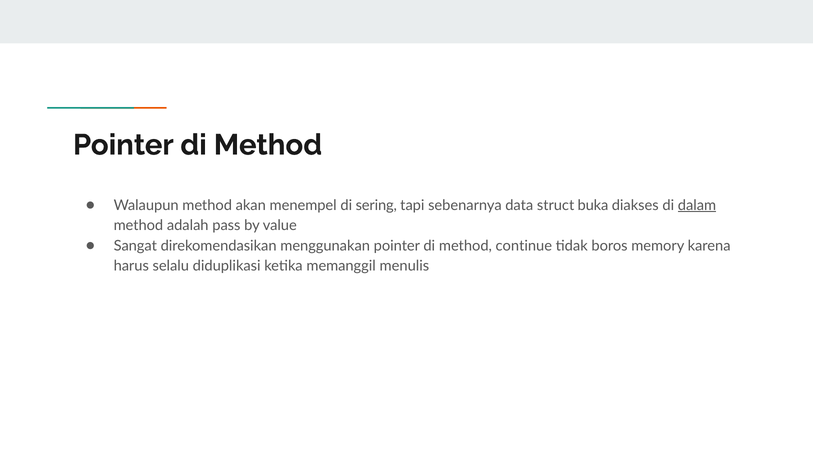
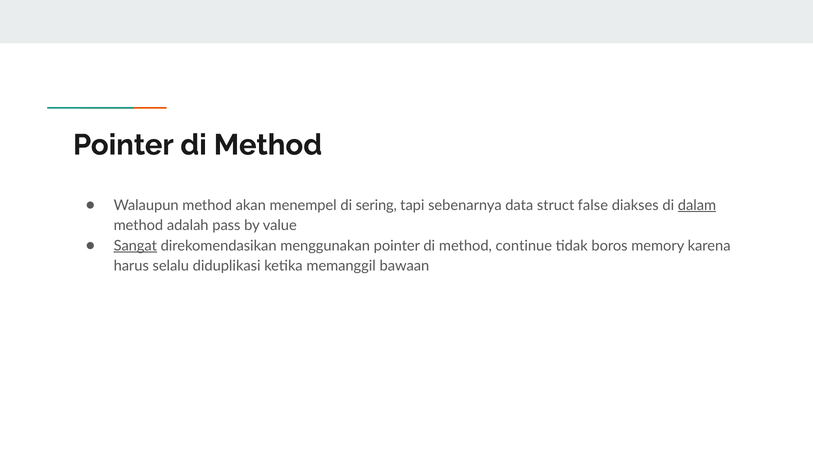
buka: buka -> false (593, 205)
Sangat underline: none -> present (135, 246)
menulis: menulis -> bawaan (404, 266)
